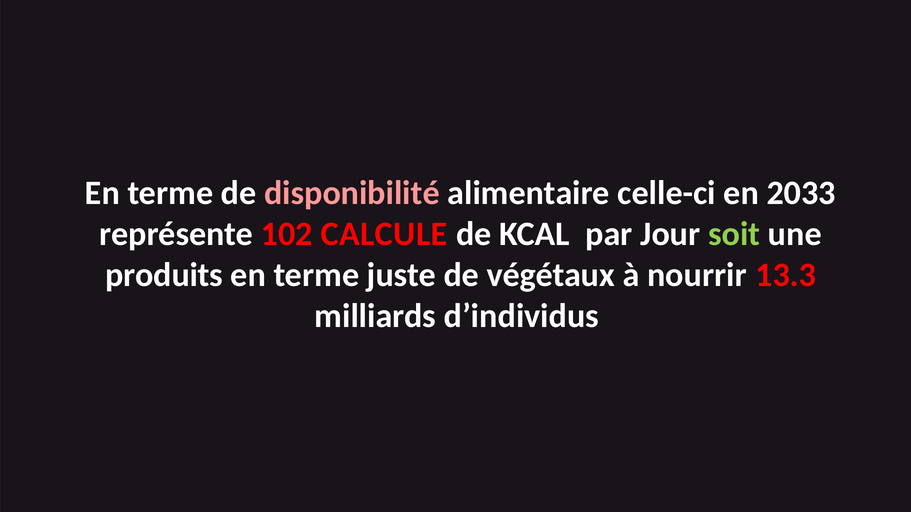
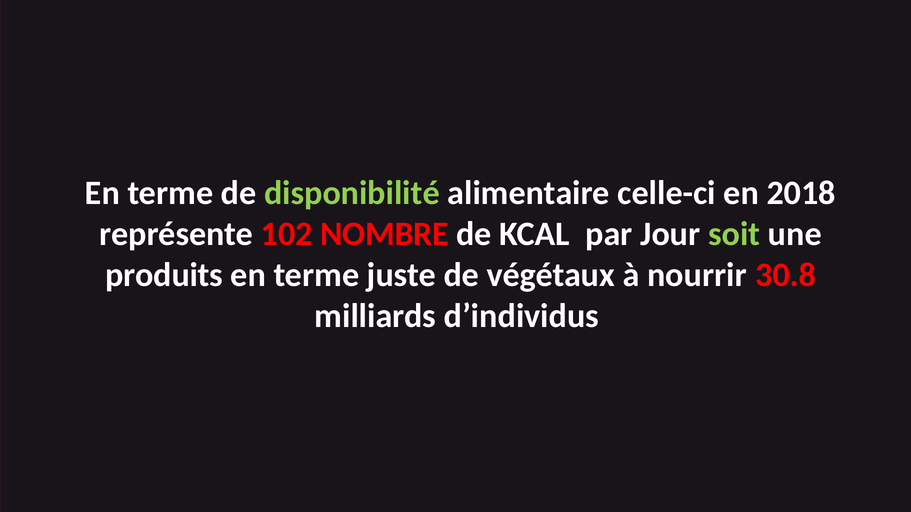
disponibilité colour: pink -> light green (352, 193)
2033: 2033 -> 2018 (801, 193)
CALCULE: CALCULE -> NOMBRE (384, 234)
13.3: 13.3 -> 30.8 (786, 275)
